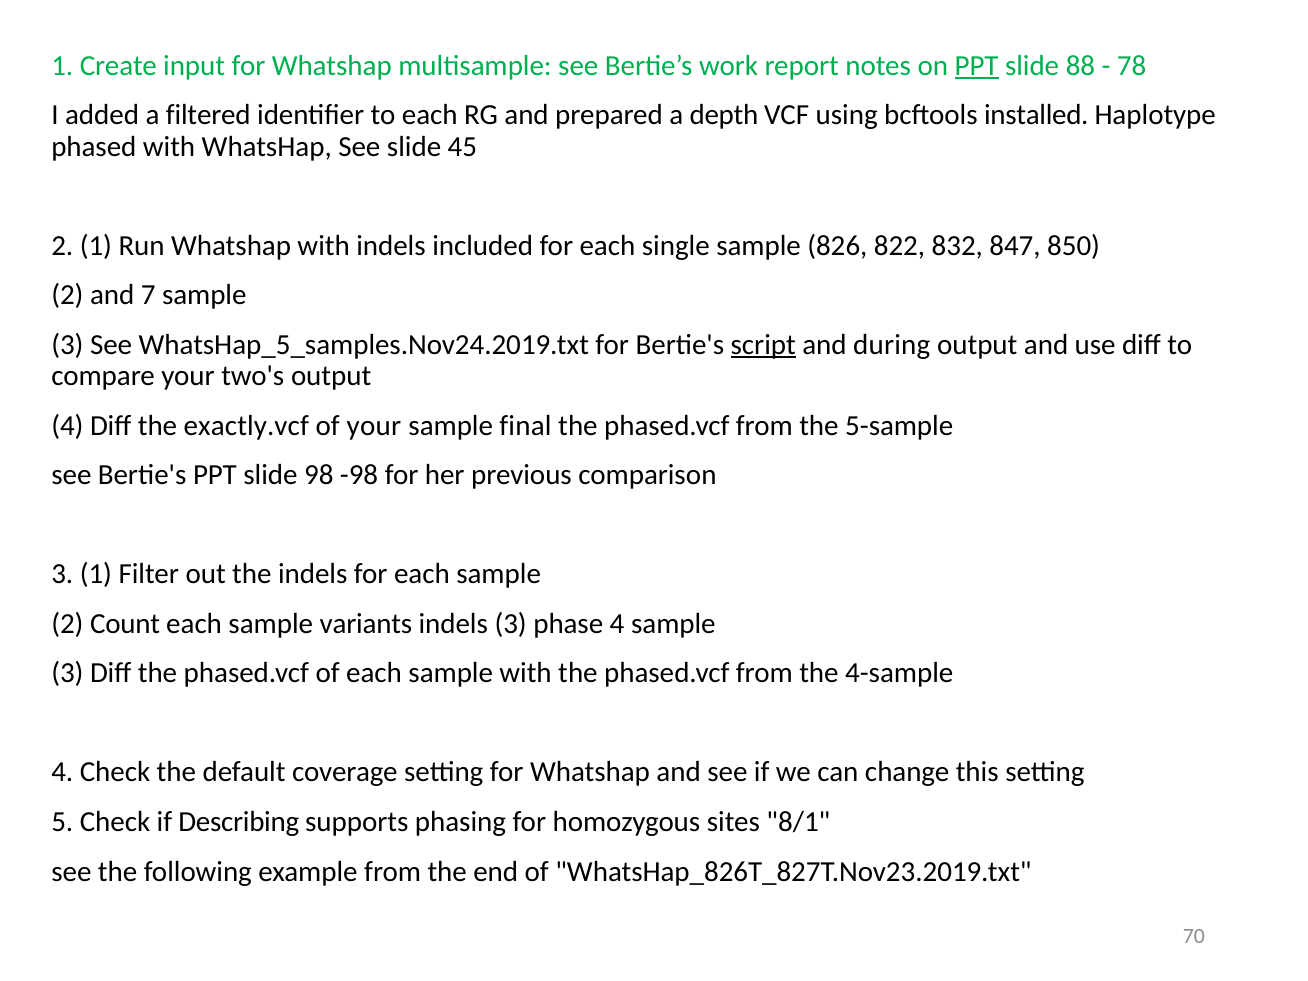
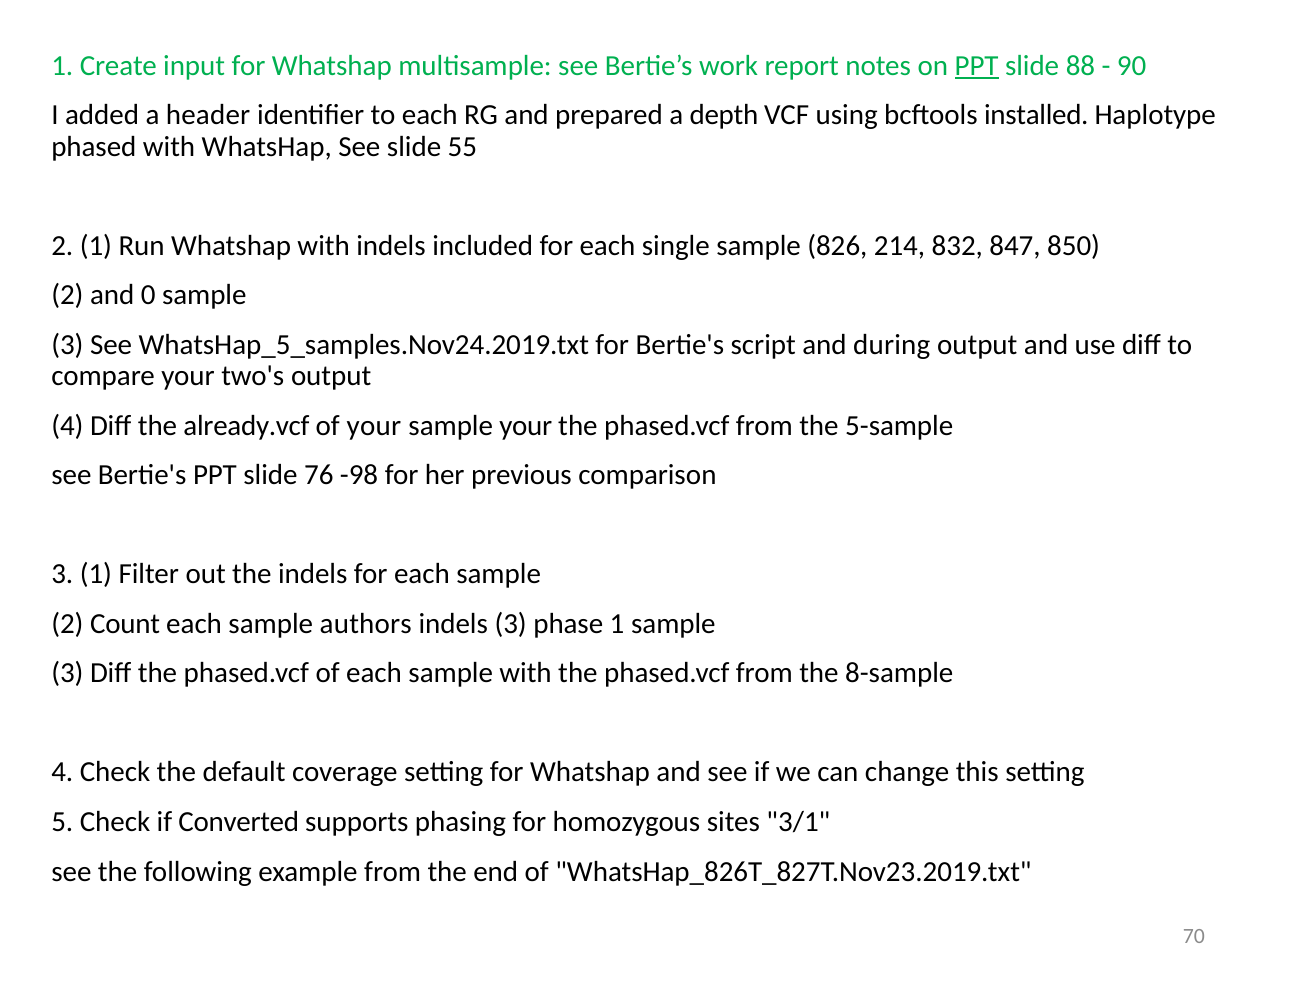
78: 78 -> 90 (1132, 66)
filtered: filtered -> header (208, 115)
45: 45 -> 55 (462, 147)
822: 822 -> 214 (899, 246)
7: 7 -> 0 (148, 295)
script underline: present -> none (763, 345)
exactly.vcf: exactly.vcf -> already.vcf (246, 426)
sample final: final -> your (526, 426)
98: 98 -> 76 (319, 475)
variants: variants -> authors (366, 624)
phase 4: 4 -> 1 (617, 624)
4-sample: 4-sample -> 8-sample (899, 673)
Describing: Describing -> Converted (239, 822)
8/1: 8/1 -> 3/1 (798, 822)
